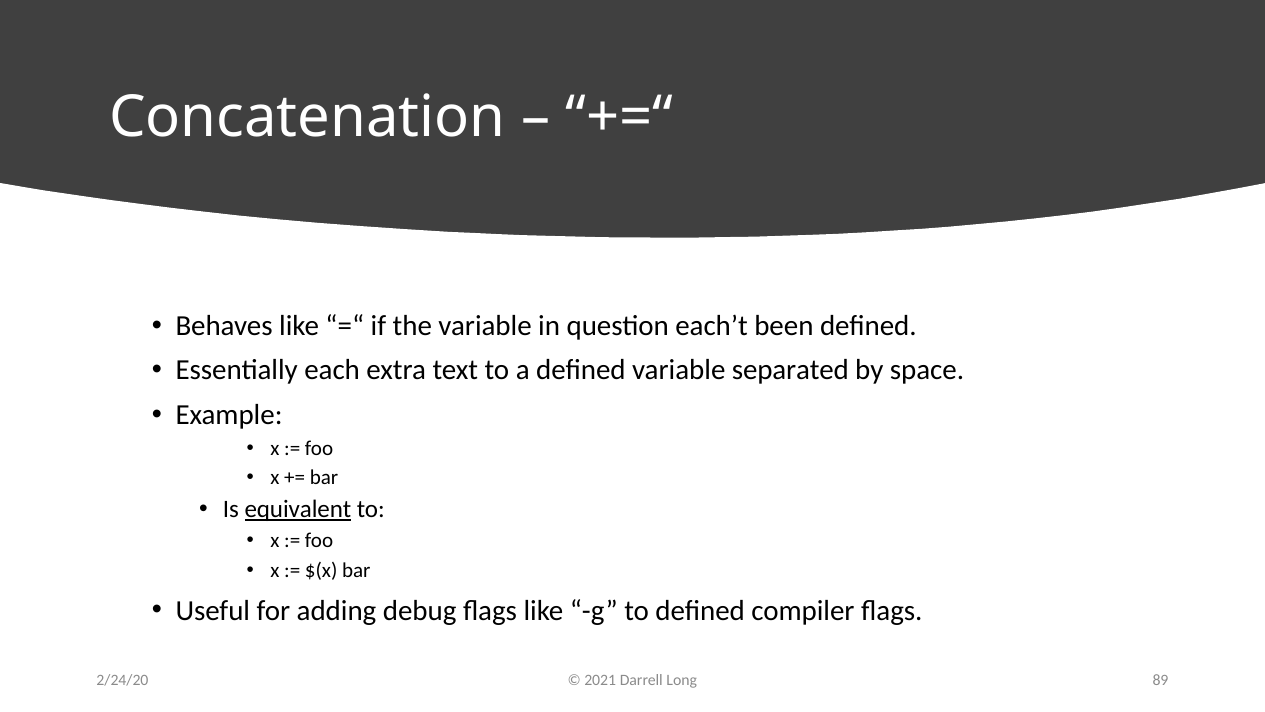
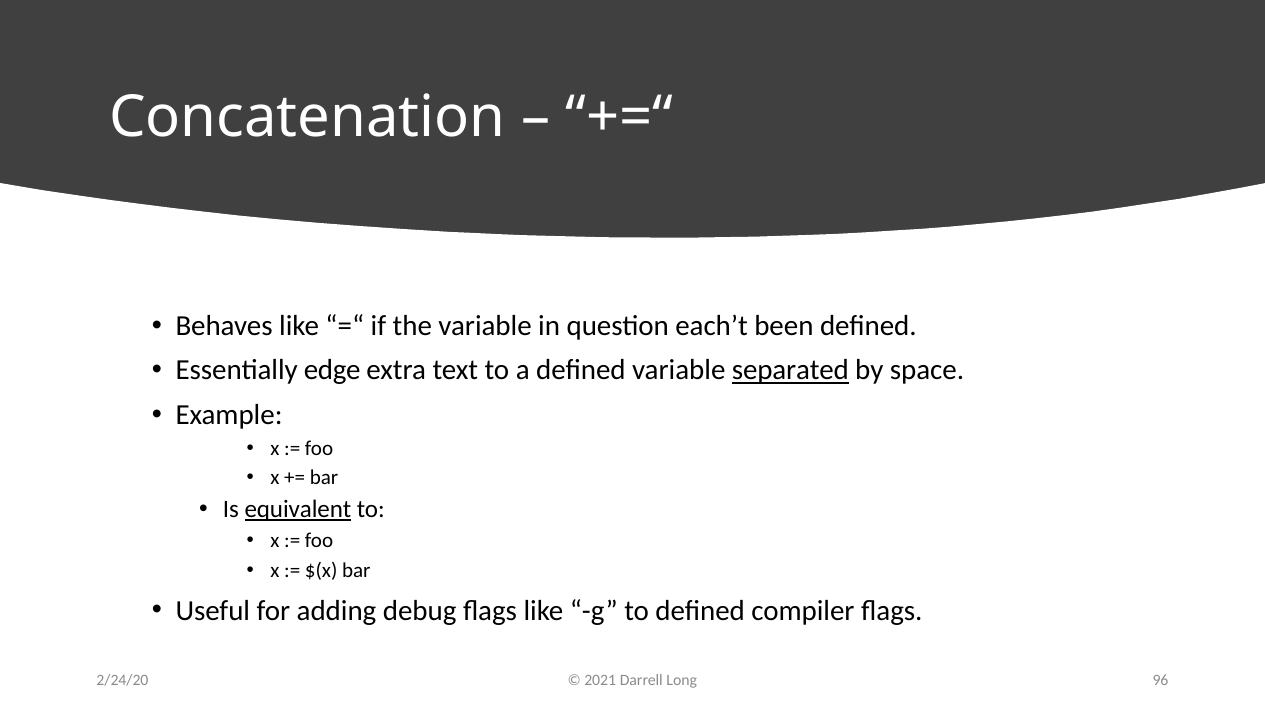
each: each -> edge (332, 370)
separated underline: none -> present (790, 370)
89: 89 -> 96 (1161, 679)
